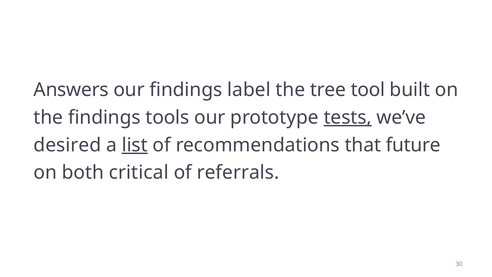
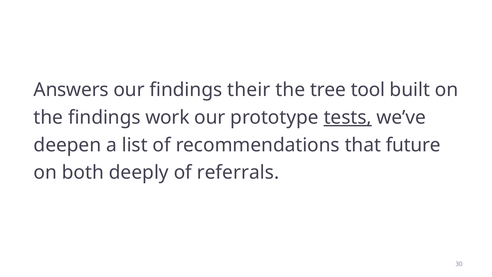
label: label -> their (249, 90)
tools: tools -> work (167, 117)
desired: desired -> deepen (67, 145)
list underline: present -> none (135, 145)
critical: critical -> deeply (139, 172)
